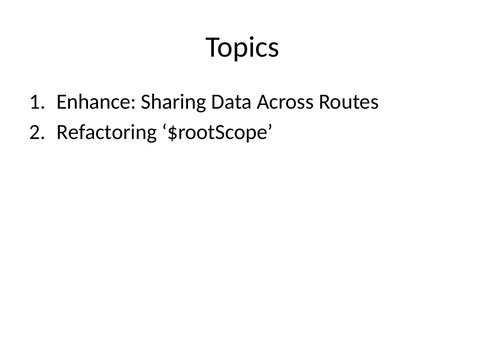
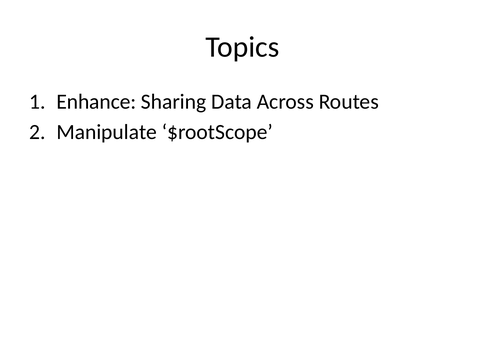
Refactoring: Refactoring -> Manipulate (107, 132)
